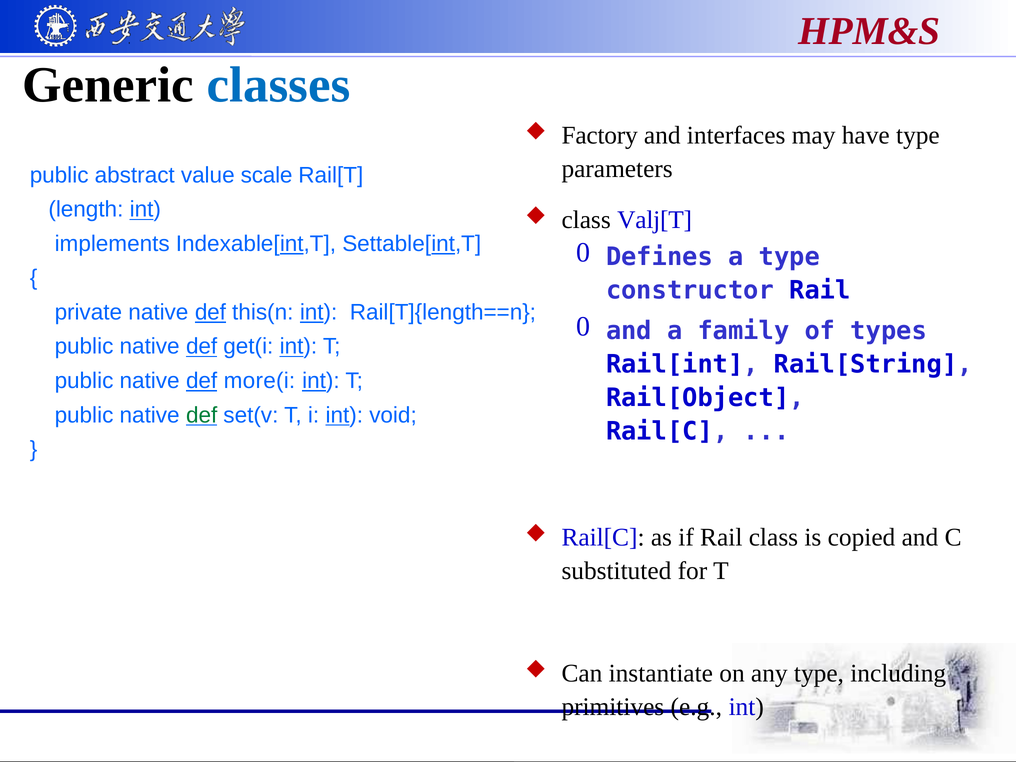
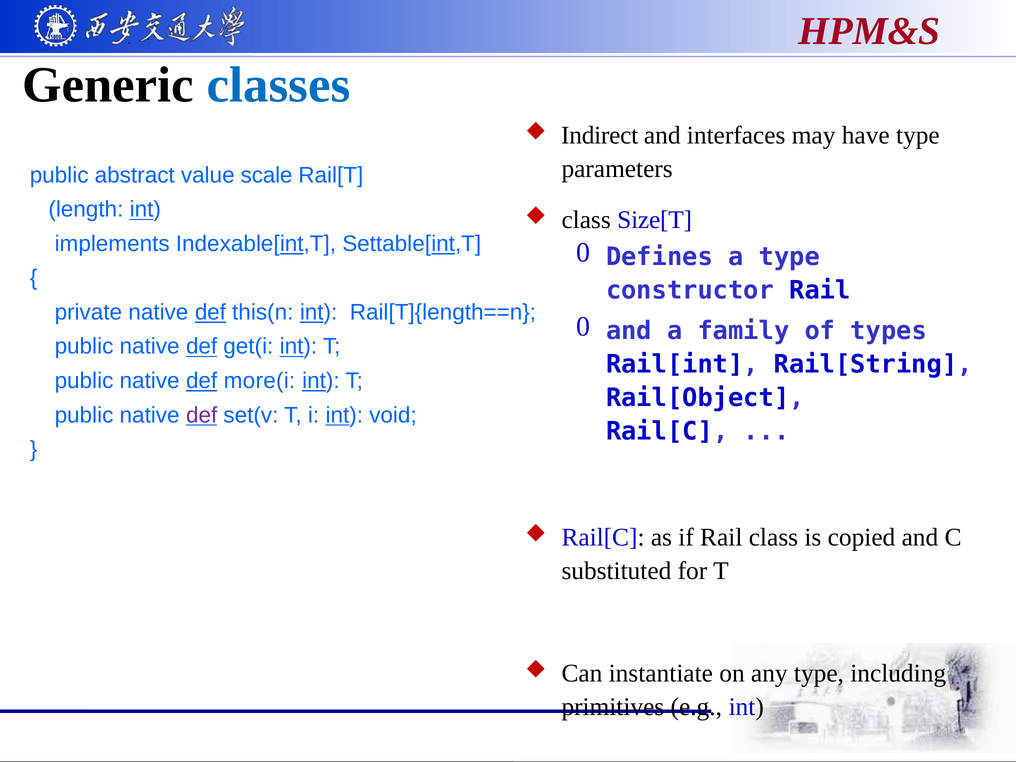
Factory: Factory -> Indirect (600, 135)
Valj[T: Valj[T -> Size[T (655, 220)
def colour: green -> purple (202, 415)
